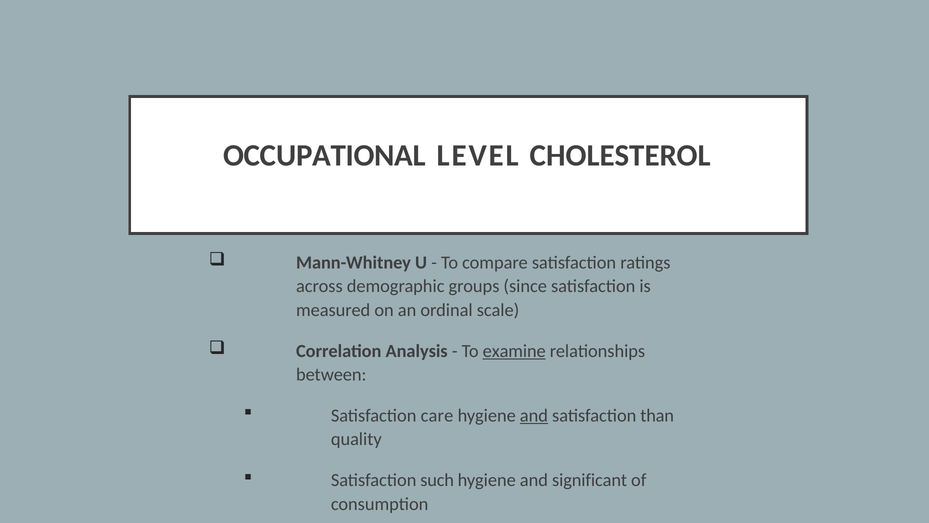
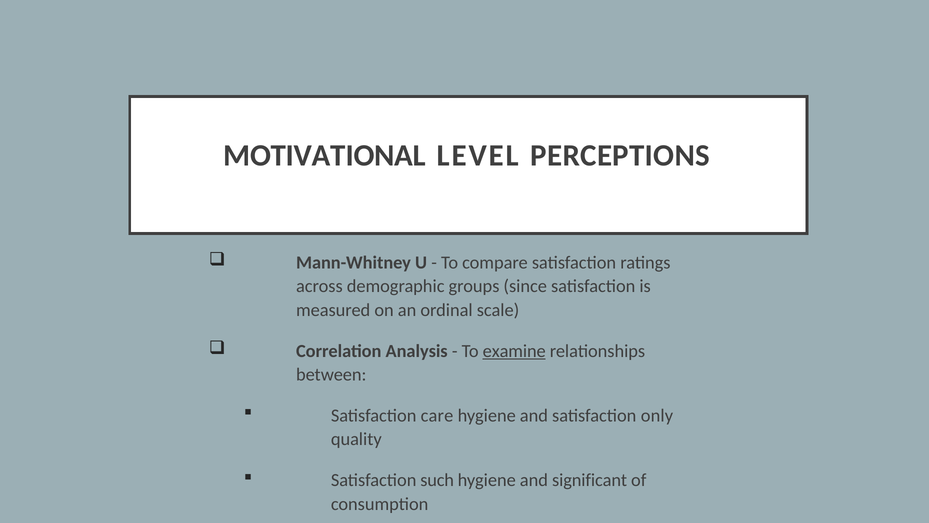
OCCUPATIONAL: OCCUPATIONAL -> MOTIVATIONAL (325, 155)
CHOLESTEROL: CHOLESTEROL -> PERCEPTIONS (620, 155)
and underline: present -> none (534, 415)
than: than -> only (657, 415)
